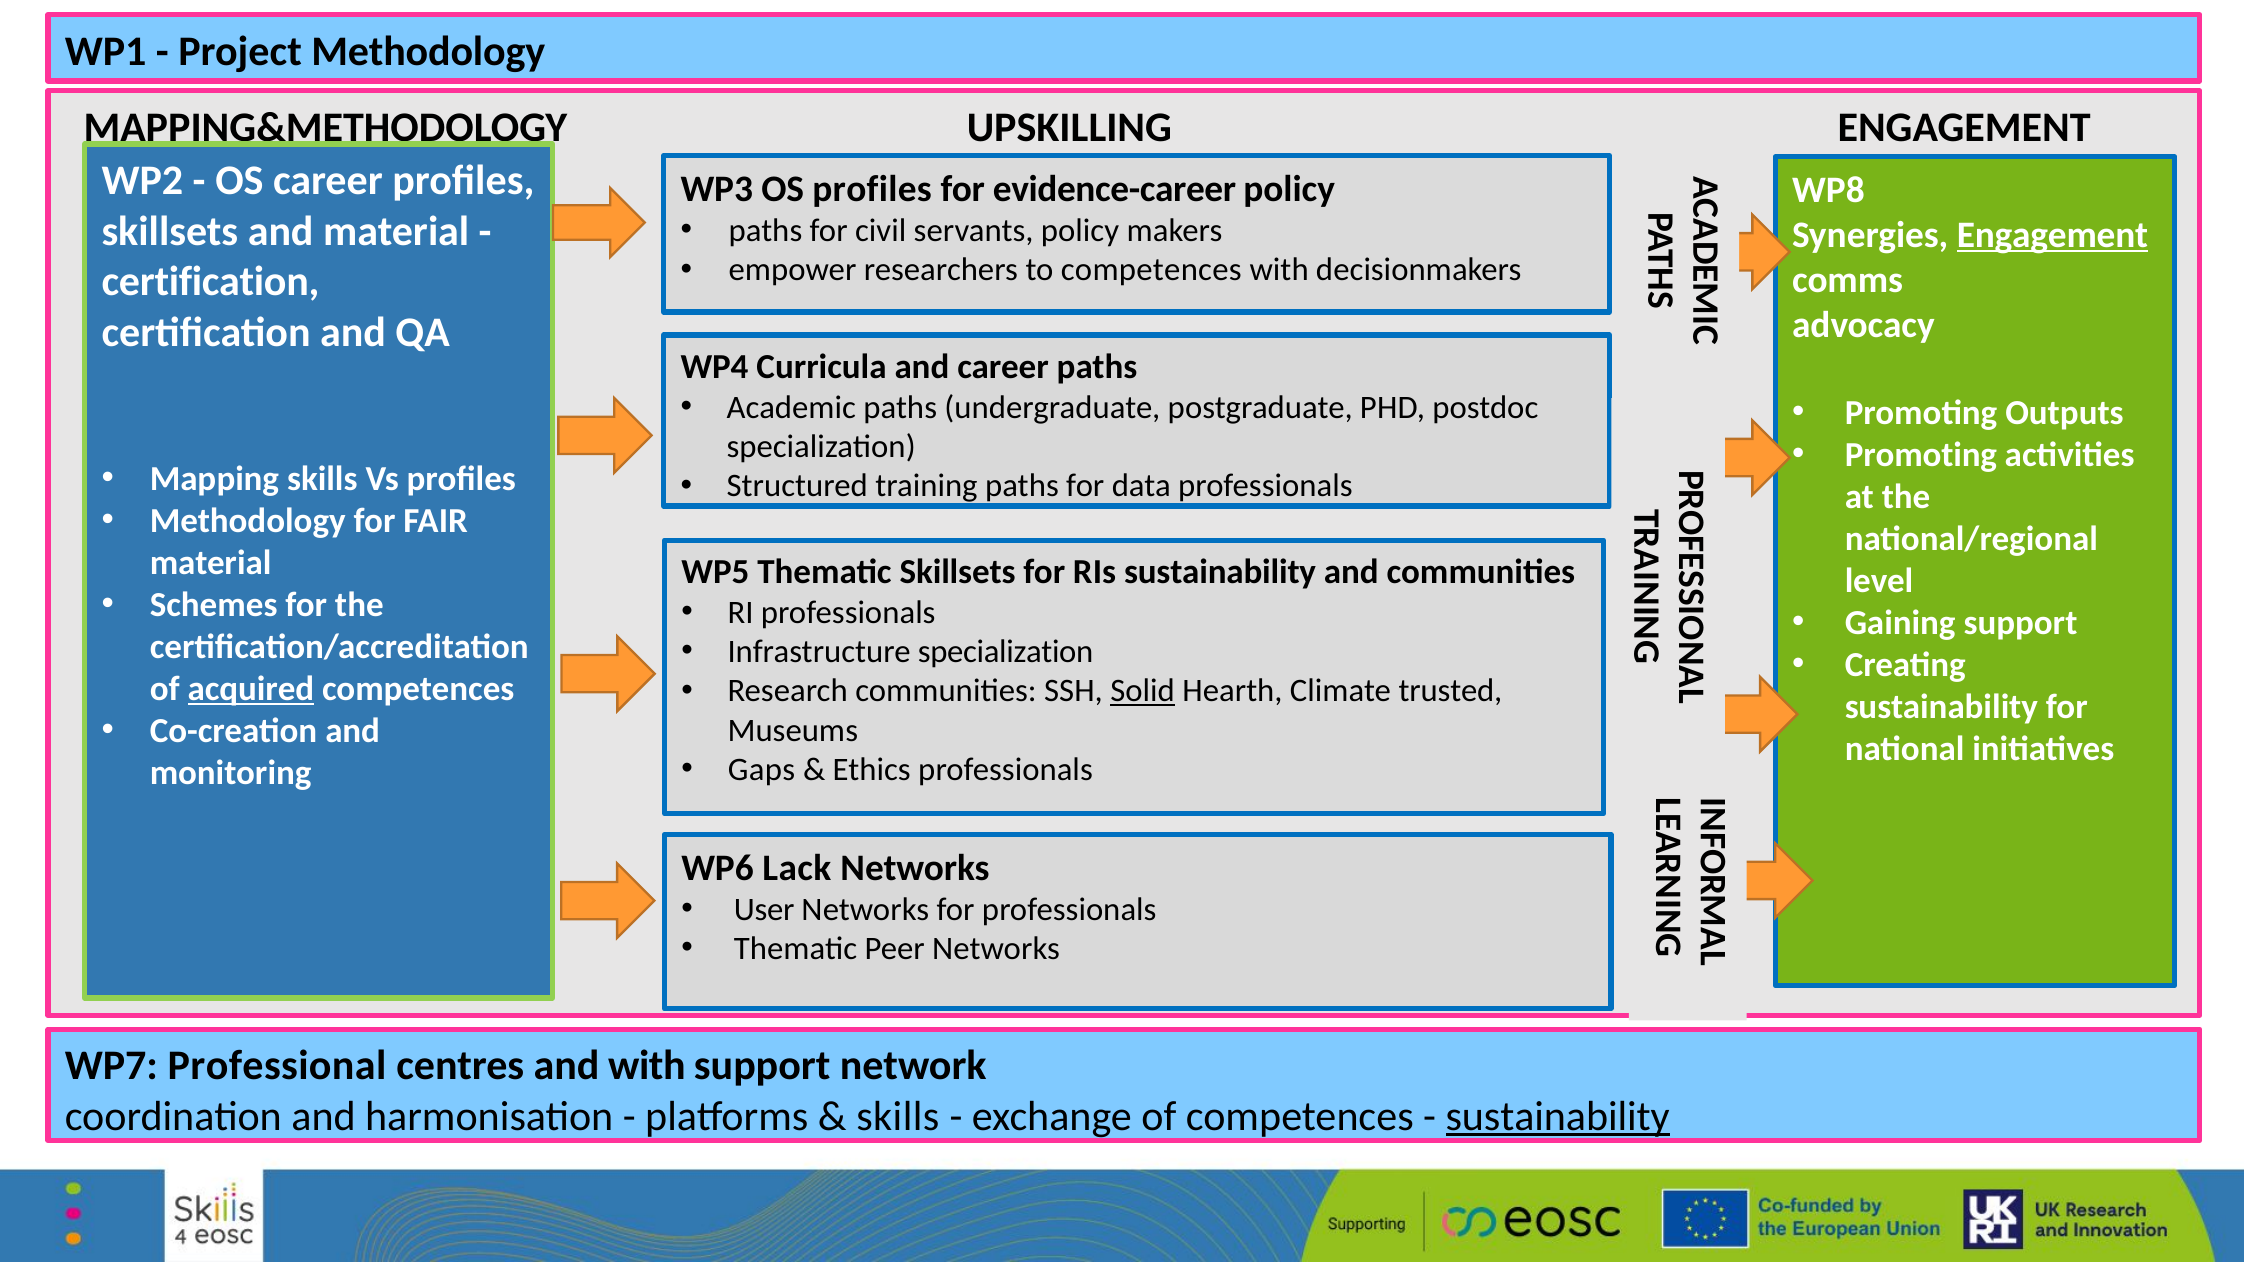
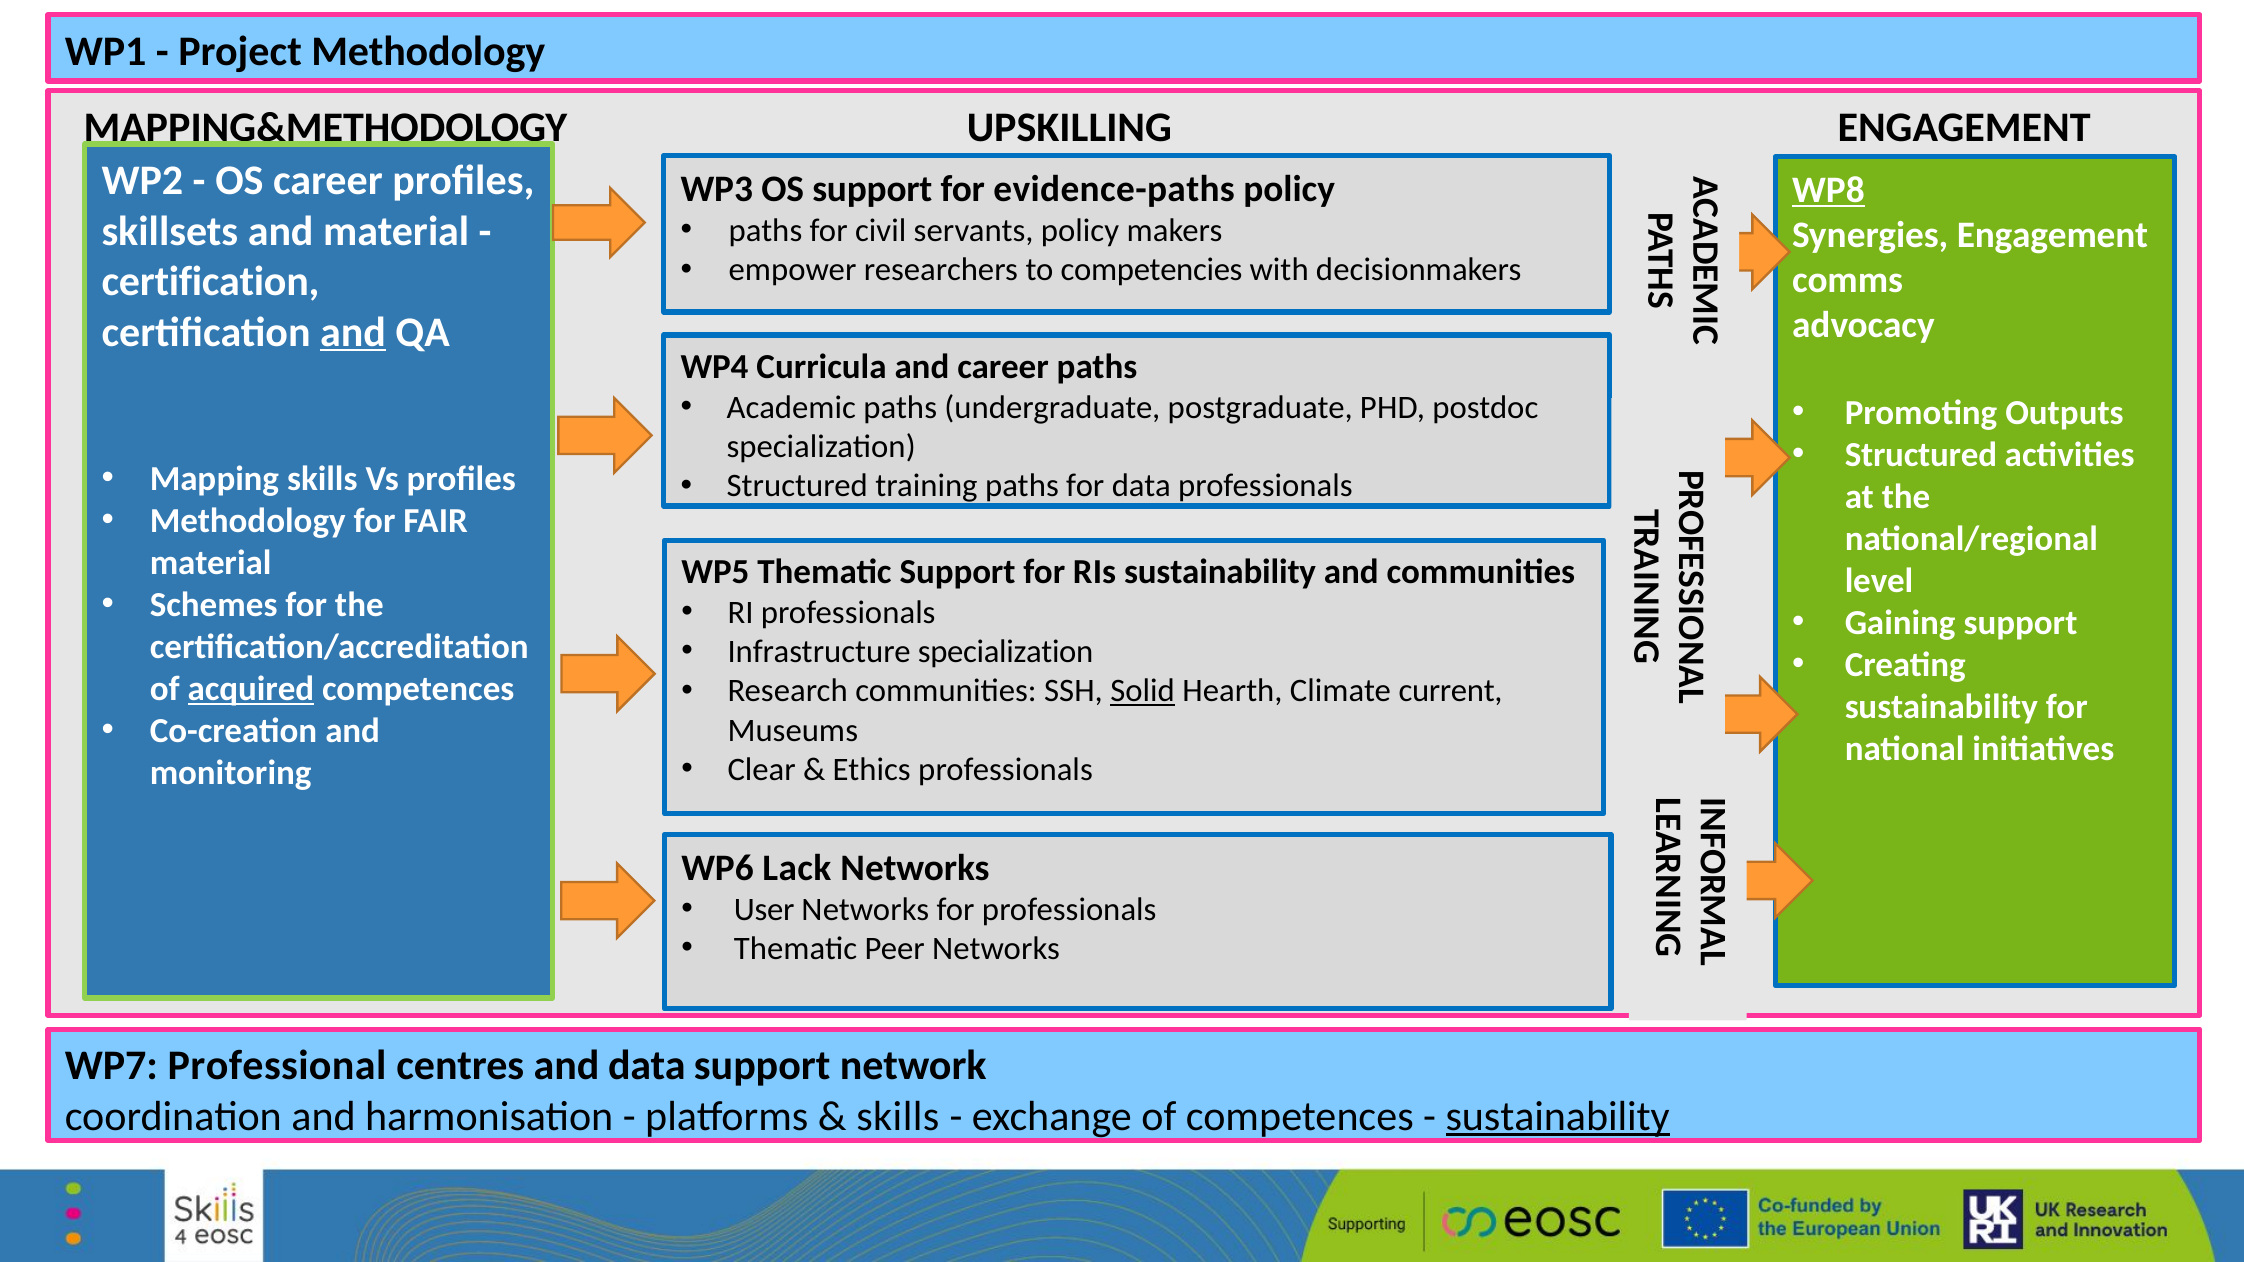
OS profiles: profiles -> support (872, 189)
evidence-career: evidence-career -> evidence-paths (1114, 189)
WP8 underline: none -> present (1828, 190)
Engagement underline: present -> none (2052, 235)
to competences: competences -> competencies (1152, 270)
and underline: none -> present (353, 332)
Promoting: Promoting -> Structured (1921, 455)
Thematic Skillsets: Skillsets -> Support (958, 572)
trusted: trusted -> current (1451, 691)
Gaps: Gaps -> Clear (762, 770)
and with: with -> data (647, 1066)
